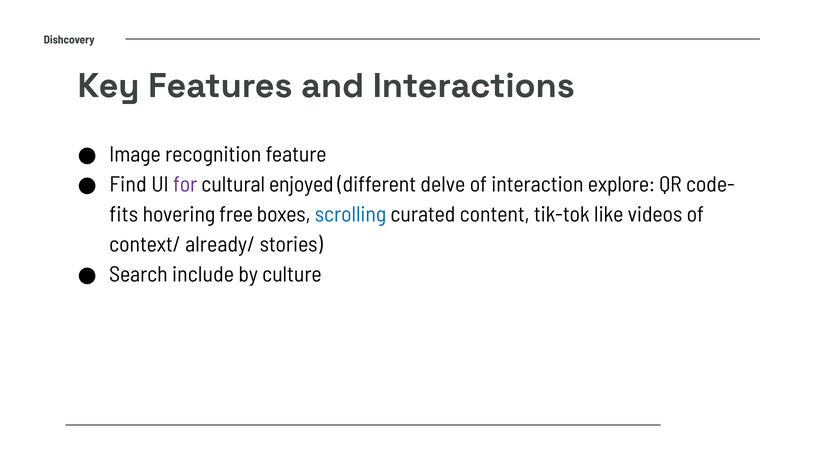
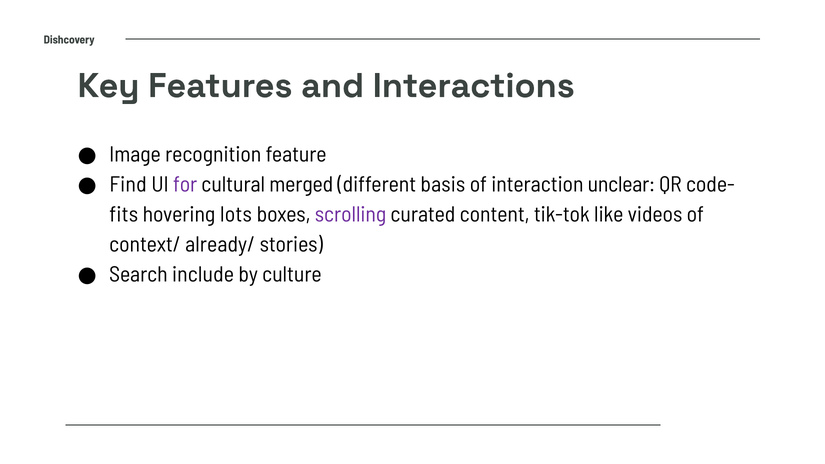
enjoyed: enjoyed -> merged (301, 185)
delve: delve -> basis (443, 185)
explore: explore -> unclear (621, 185)
free: free -> lots (236, 215)
scrolling colour: blue -> purple (351, 215)
